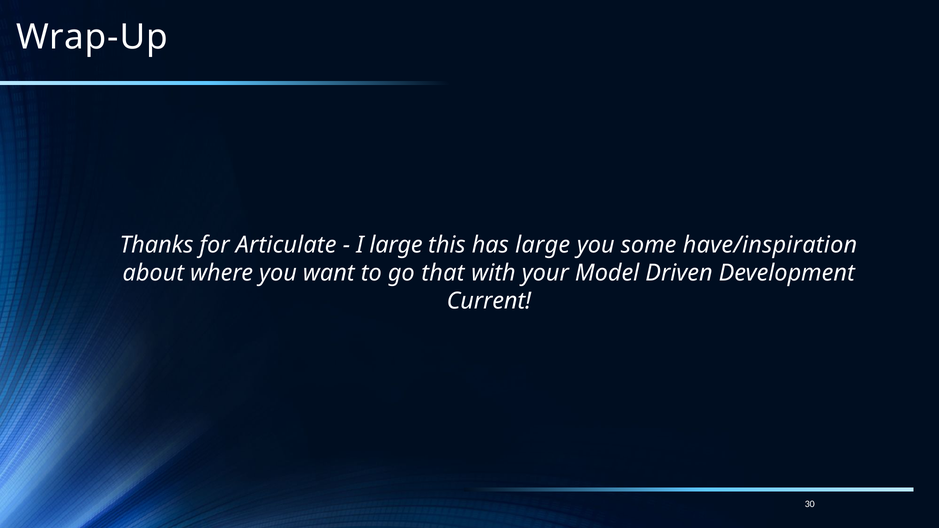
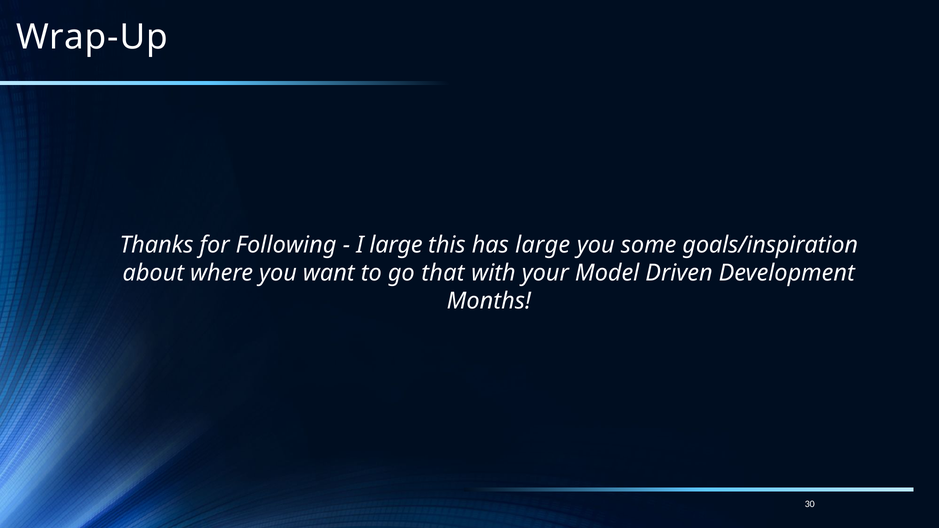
Articulate: Articulate -> Following (286, 245)
have/inspiration: have/inspiration -> goals/inspiration (770, 245)
Current: Current -> Months (489, 301)
